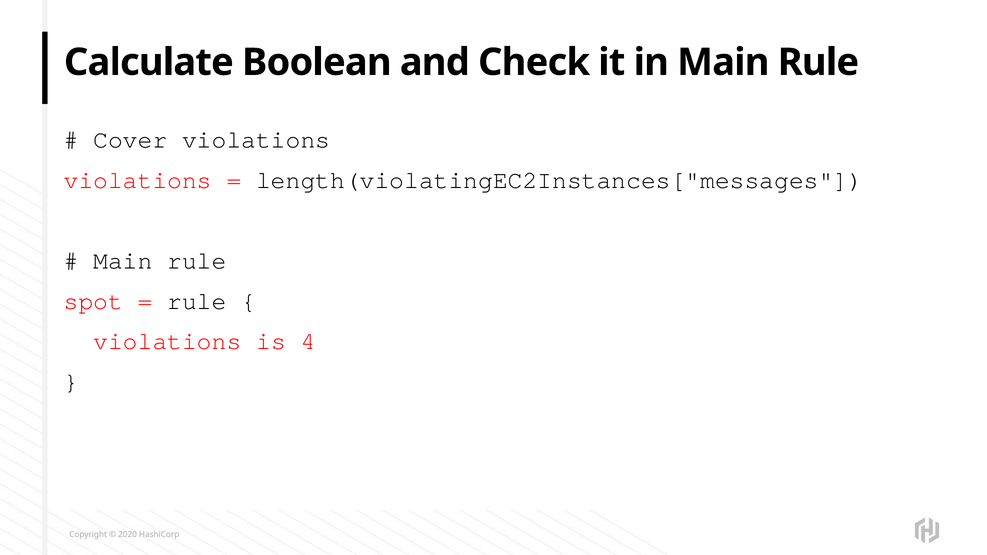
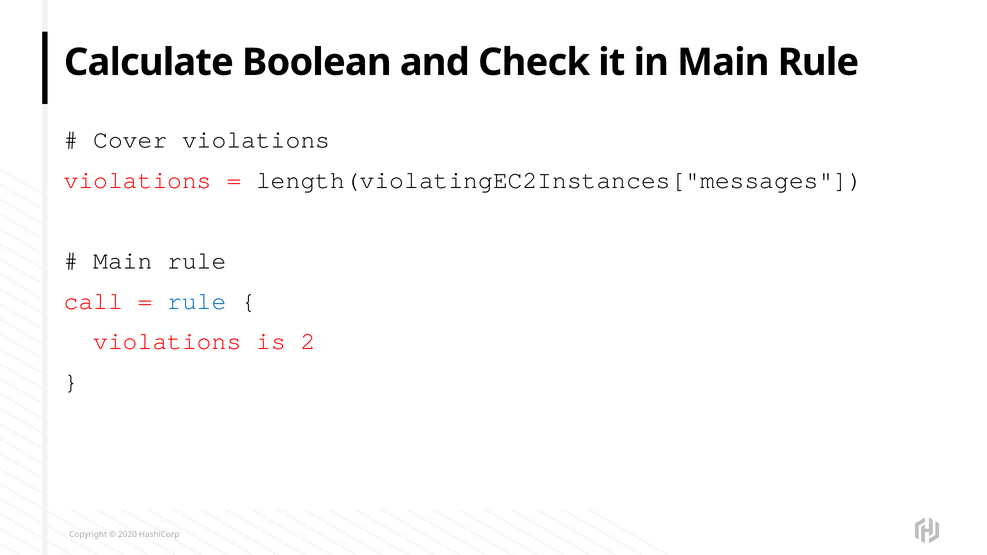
spot: spot -> call (93, 301)
rule colour: black -> blue (197, 301)
4: 4 -> 2 (308, 341)
